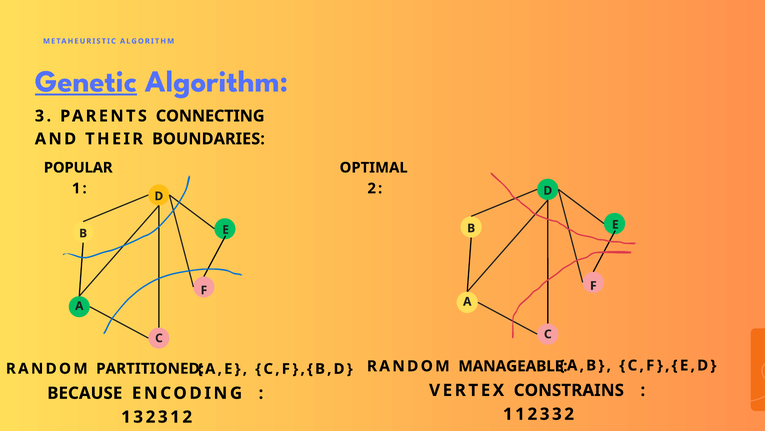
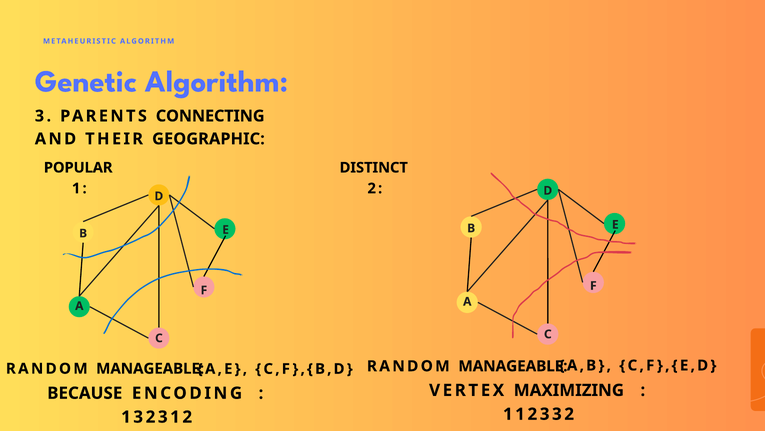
Genetic underline: present -> none (86, 81)
BOUNDARIES: BOUNDARIES -> GEOGRAPHIC (208, 139)
OPTIMAL: OPTIMAL -> DISTINCT (374, 167)
PARTITIONED: PARTITIONED -> MANAGEABLE (150, 368)
CONSTRAINS: CONSTRAINS -> MAXIMIZING (569, 390)
